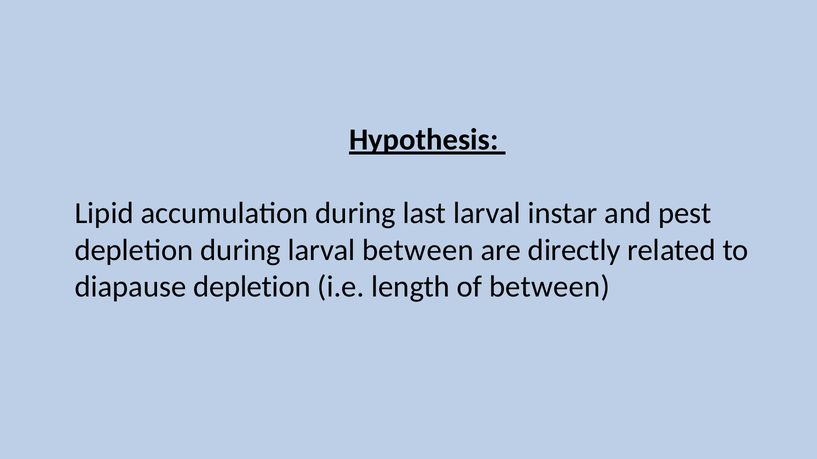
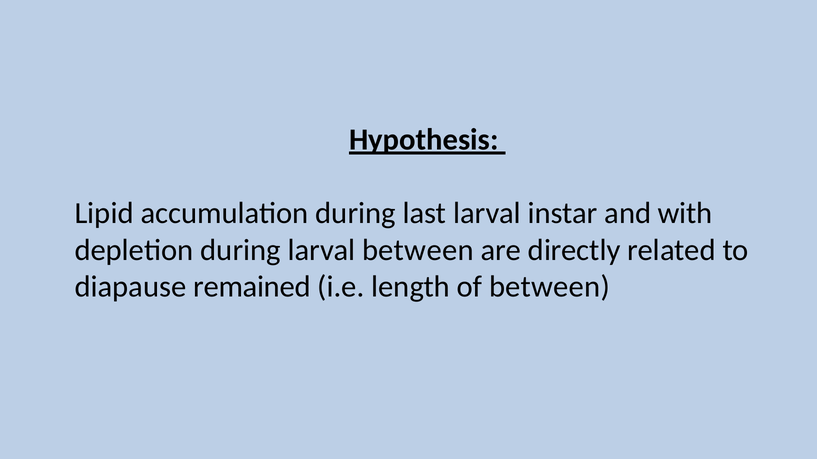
pest: pest -> with (685, 214)
diapause depletion: depletion -> remained (252, 287)
